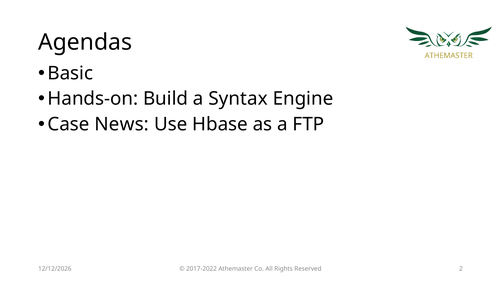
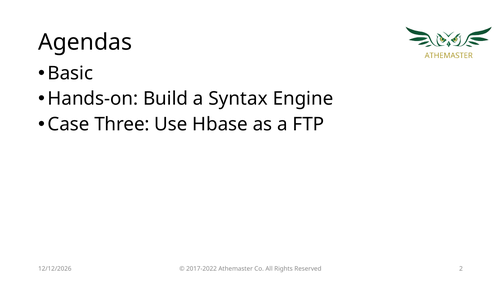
News: News -> Three (122, 124)
